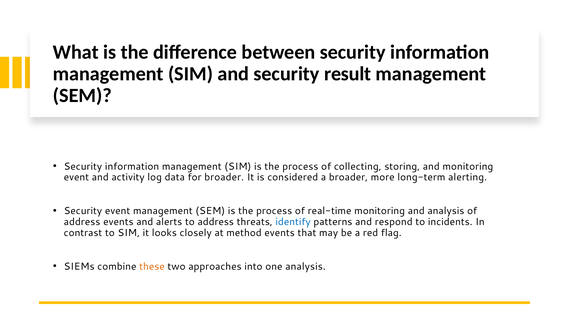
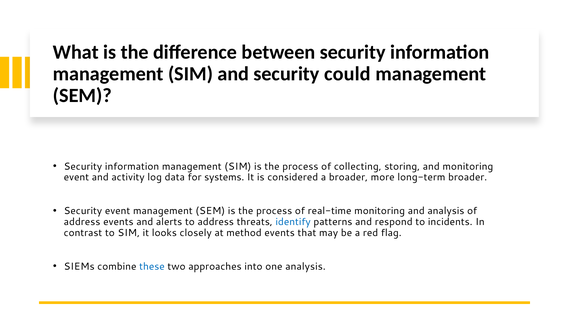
result: result -> could (347, 74)
for broader: broader -> systems (224, 177)
long-term alerting: alerting -> broader (468, 177)
these colour: orange -> blue (152, 266)
